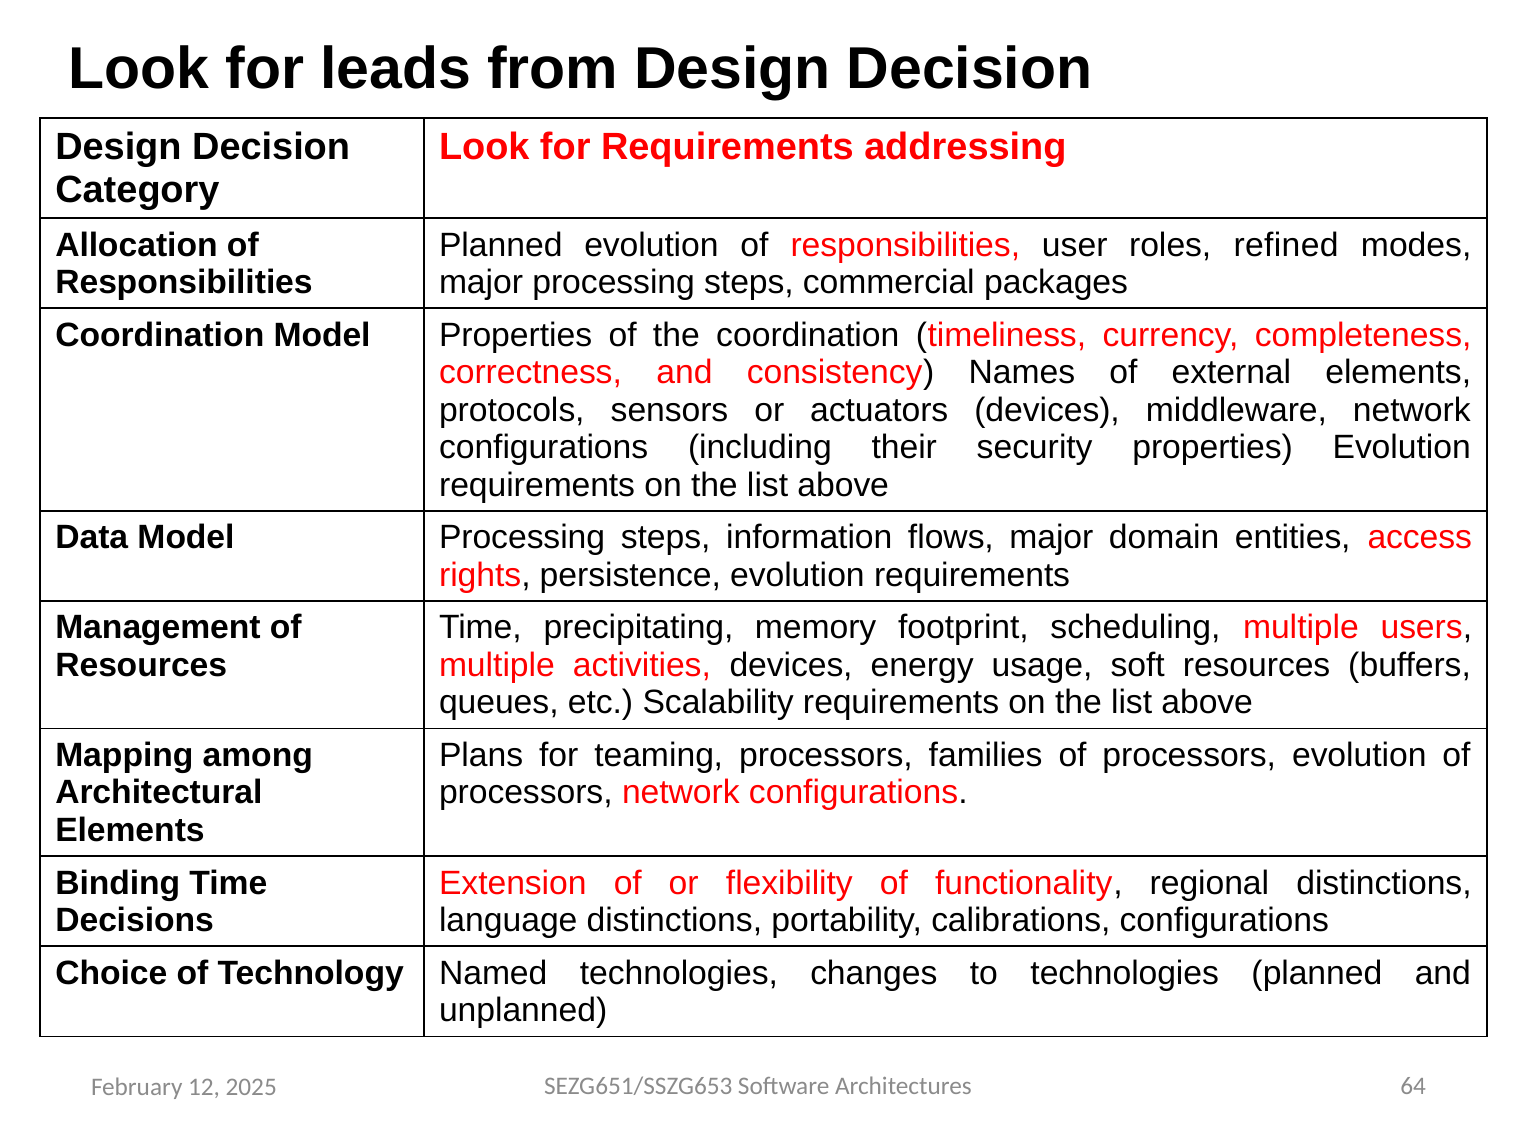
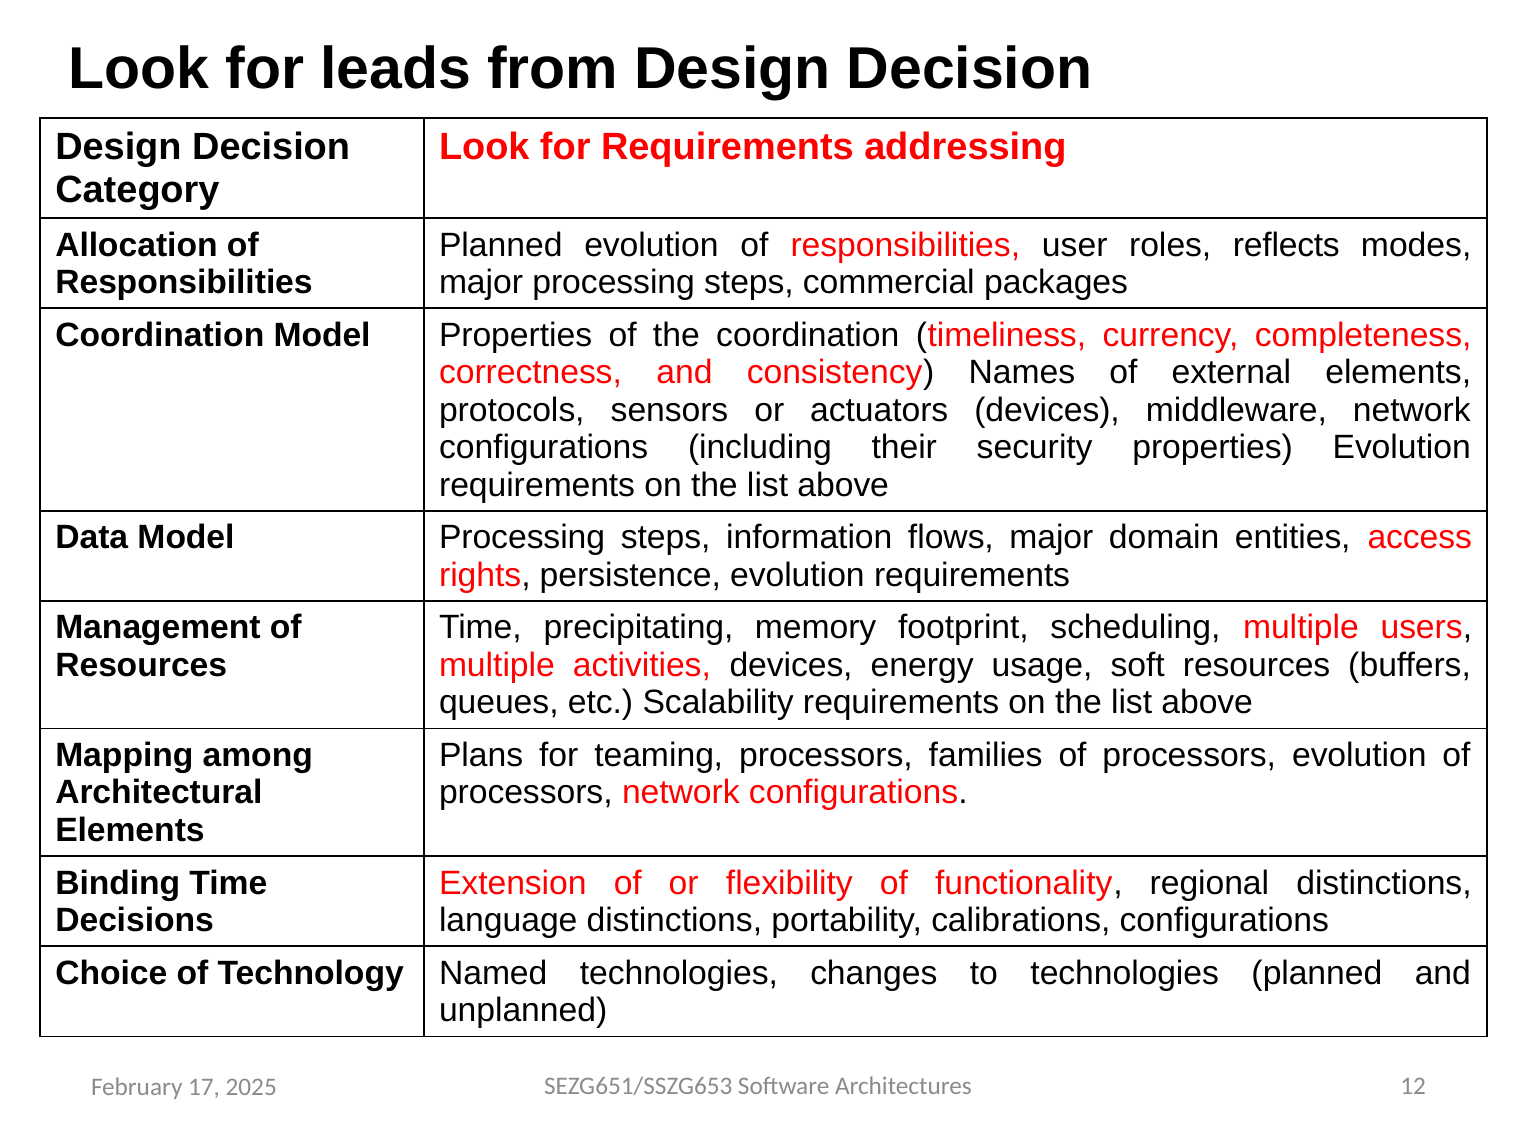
refined: refined -> reflects (1286, 245)
64: 64 -> 12 (1413, 1086)
12: 12 -> 17 (204, 1087)
